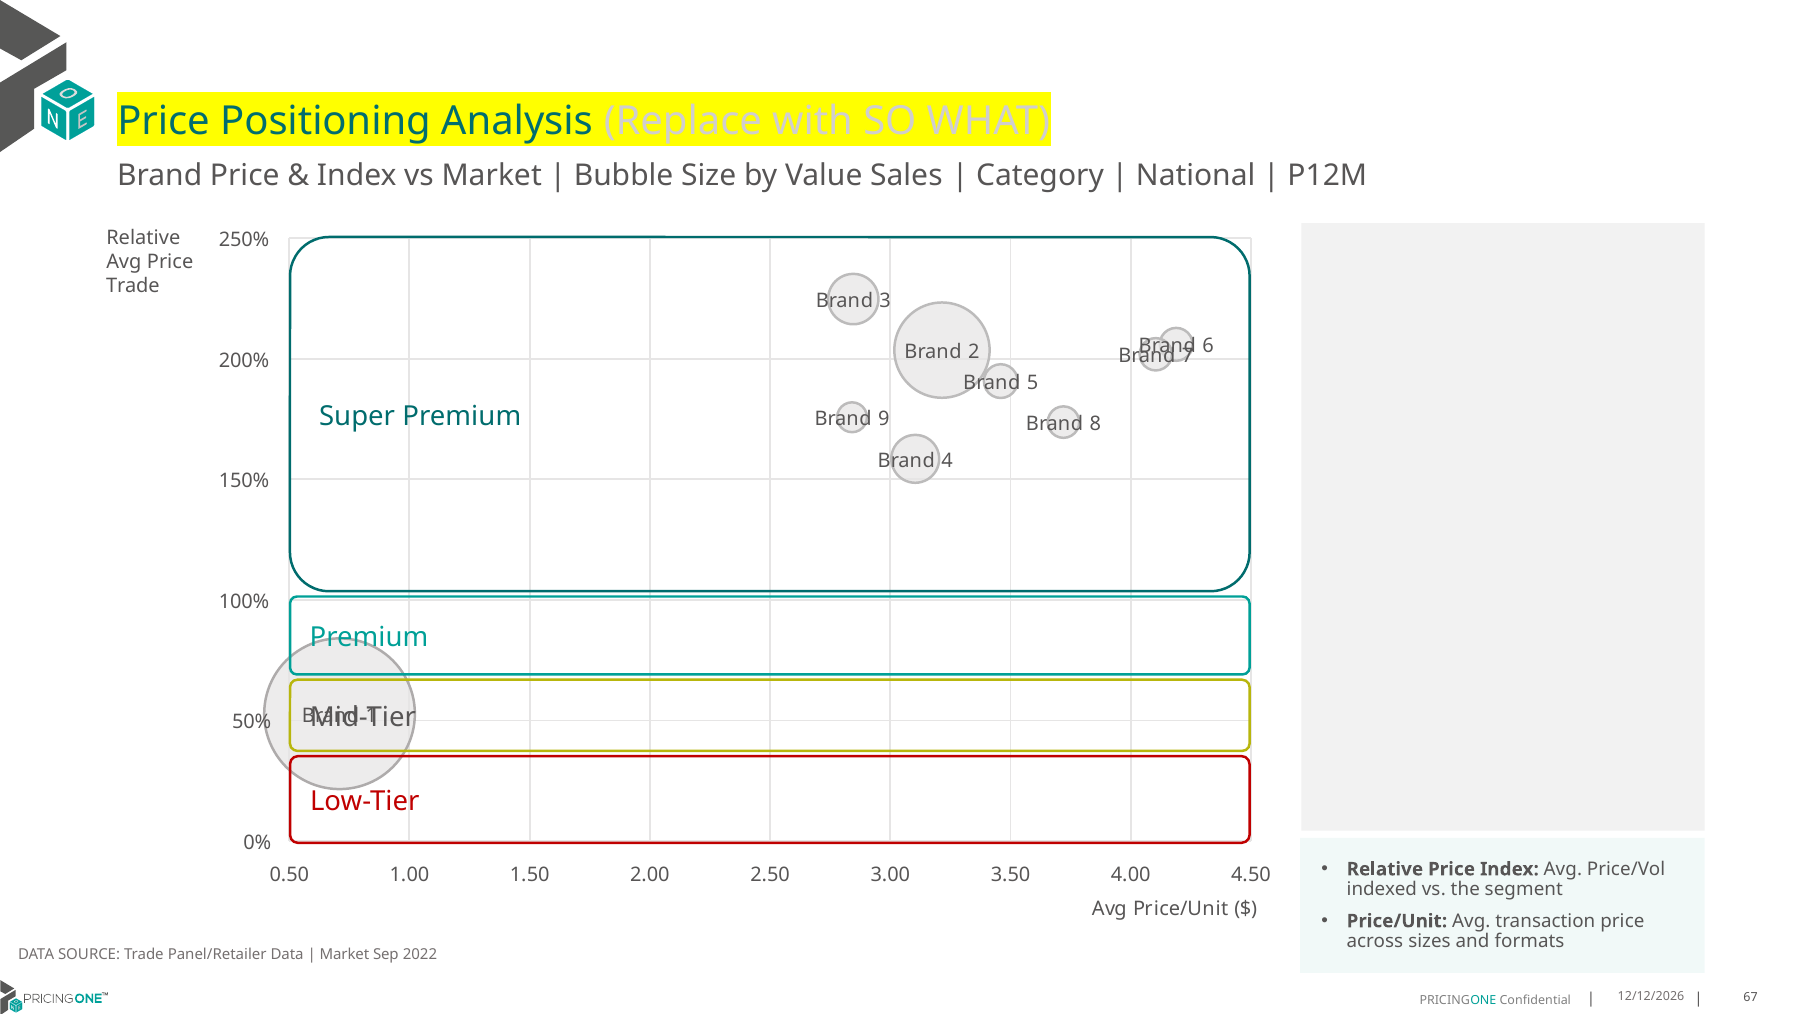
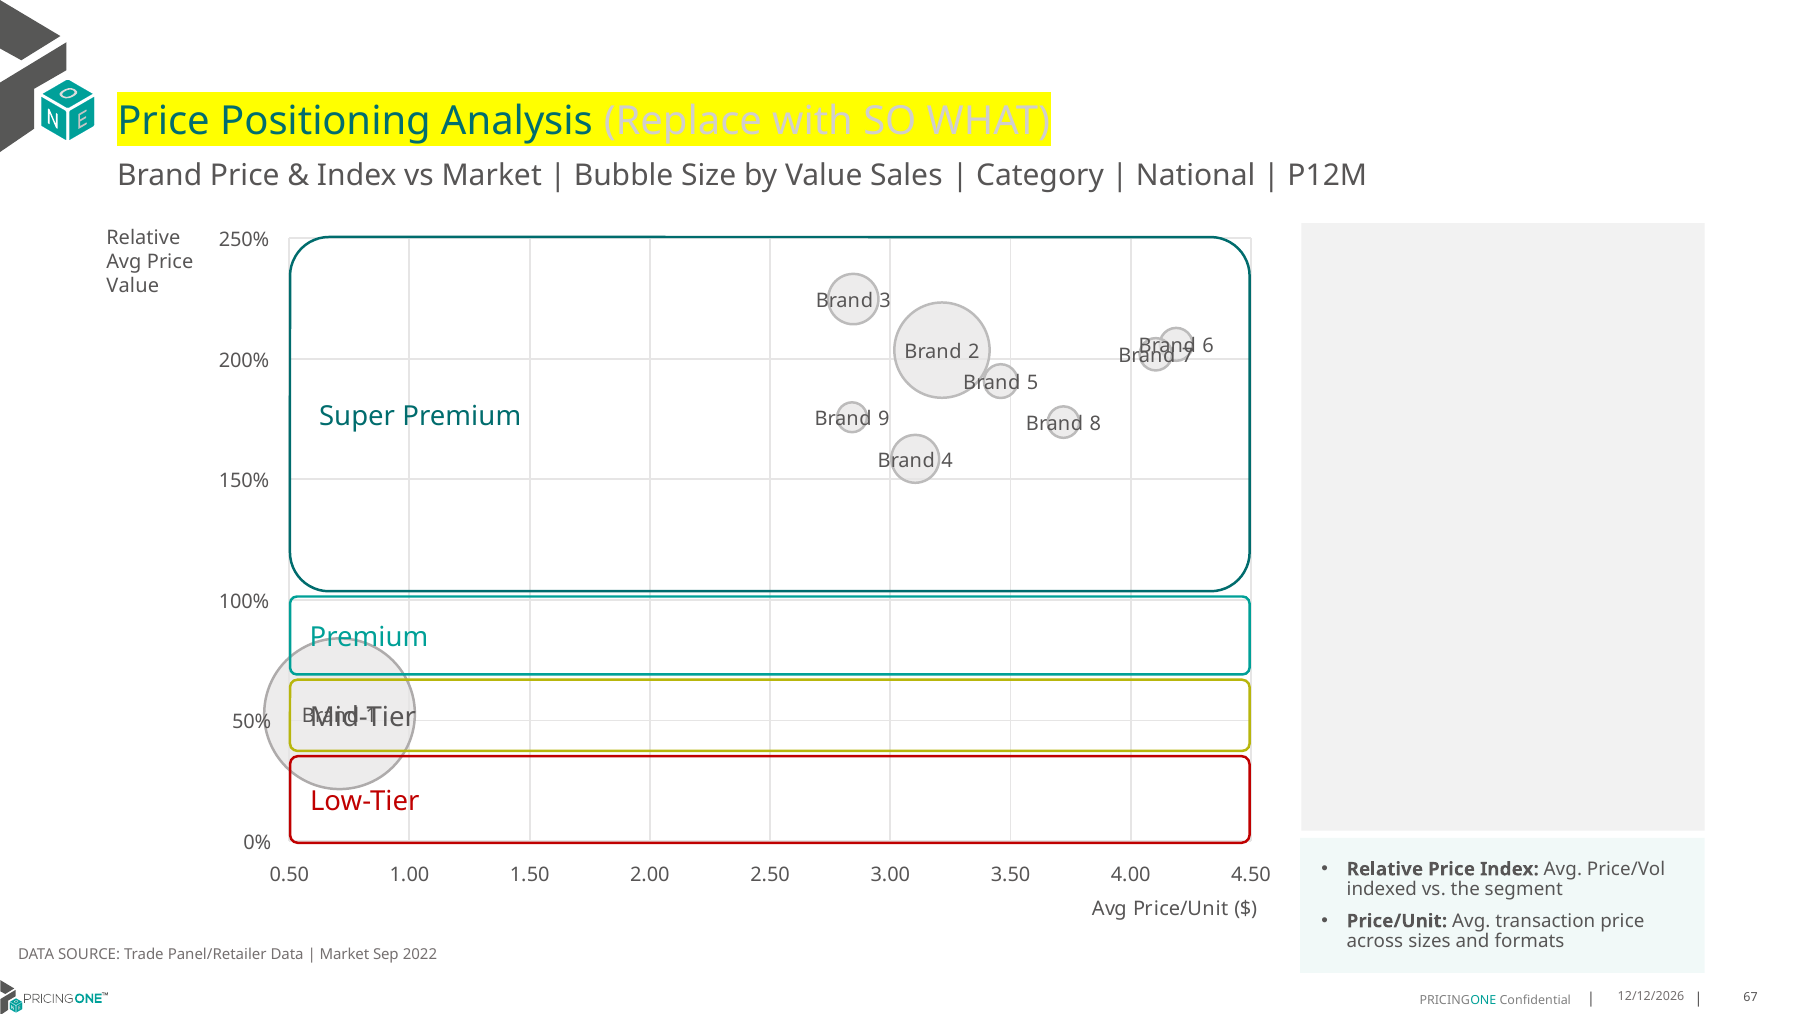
Trade: Trade -> Value (133, 286)
